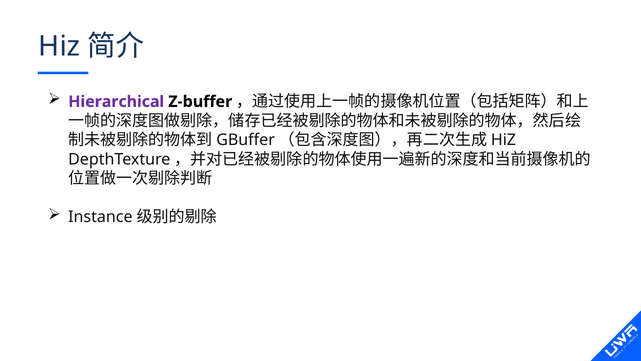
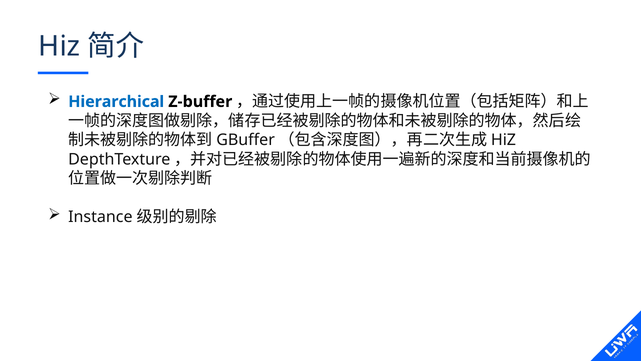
Hierarchical colour: purple -> blue (116, 102)
